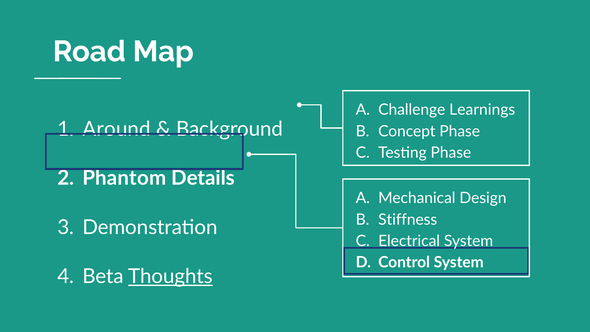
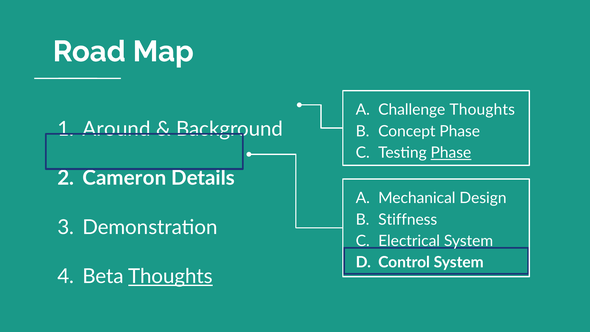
Challenge Learnings: Learnings -> Thoughts (482, 110)
Phase underline: none -> present (451, 153)
Phantom: Phantom -> Cameron (124, 178)
